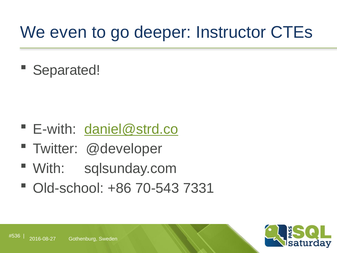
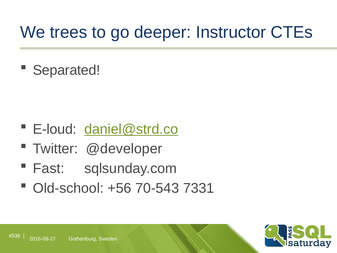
even: even -> trees (69, 32)
E-with: E-with -> E-loud (55, 129)
With: With -> Fast (49, 168)
+86: +86 -> +56 (120, 188)
